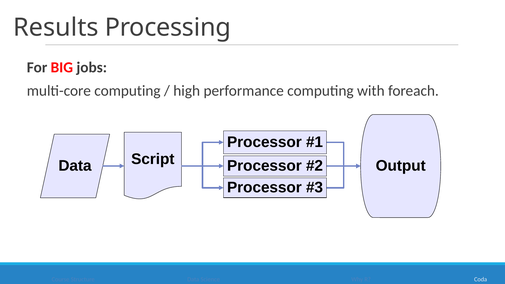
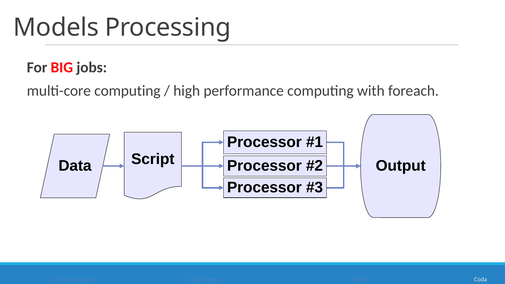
Results: Results -> Models (56, 27)
